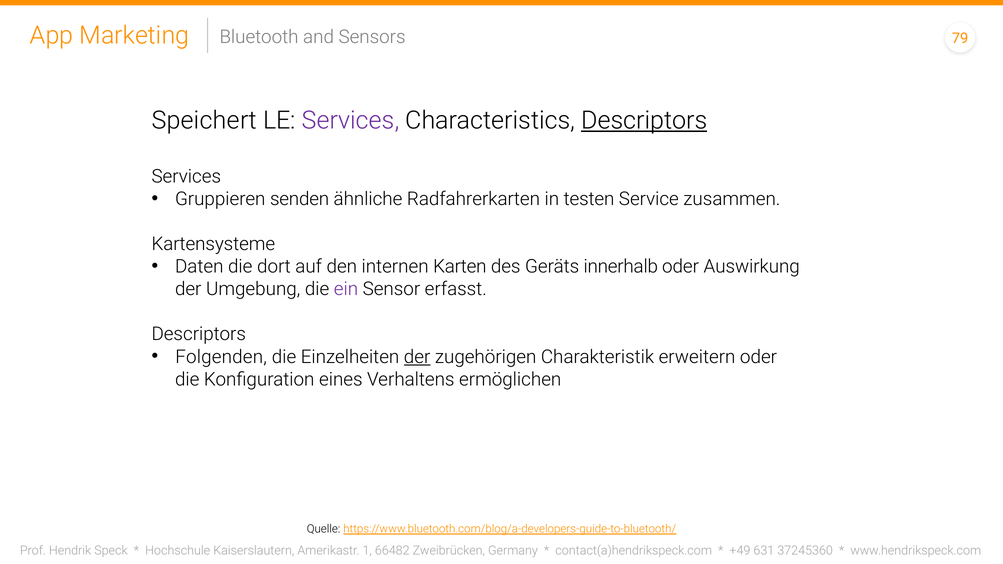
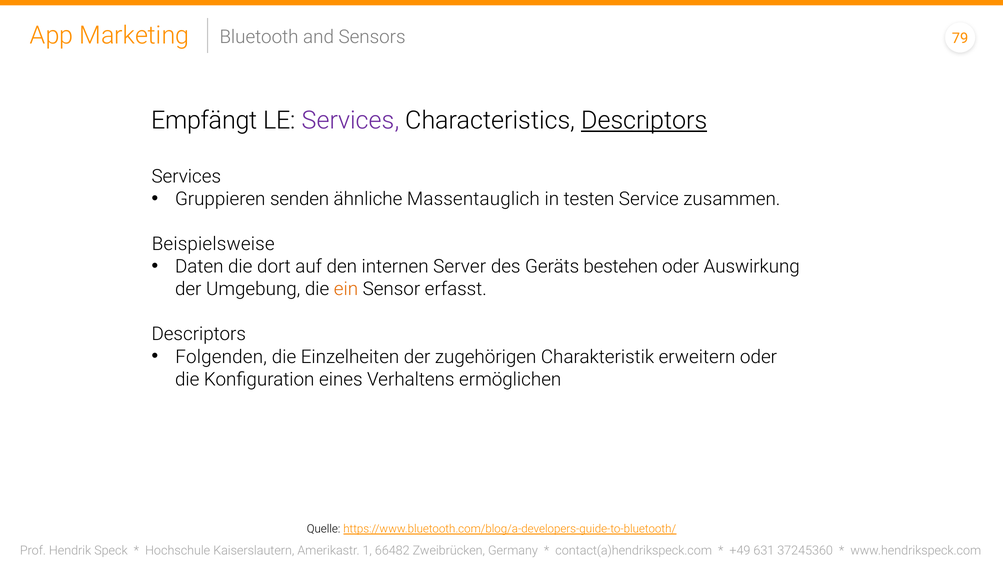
Speichert: Speichert -> Empfängt (204, 120)
Radfahrerkarten: Radfahrerkarten -> Massentauglich (473, 199)
Kartensysteme: Kartensysteme -> Beispielsweise (213, 244)
Karten: Karten -> Server (460, 267)
innerhalb: innerhalb -> bestehen (621, 267)
ein colour: purple -> orange (346, 289)
der underline: present -> none (417, 357)
